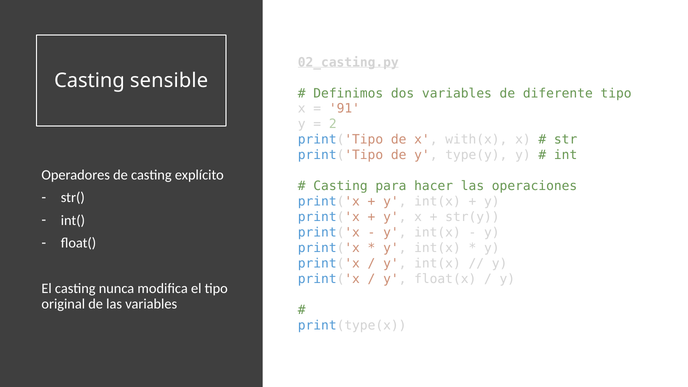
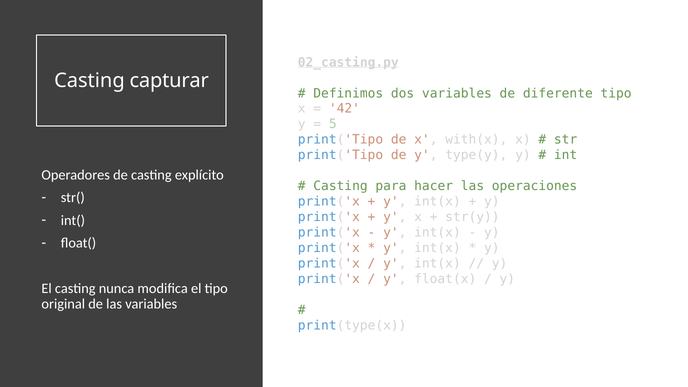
sensible: sensible -> capturar (169, 80)
91: 91 -> 42 (344, 109)
2: 2 -> 5 (333, 124)
